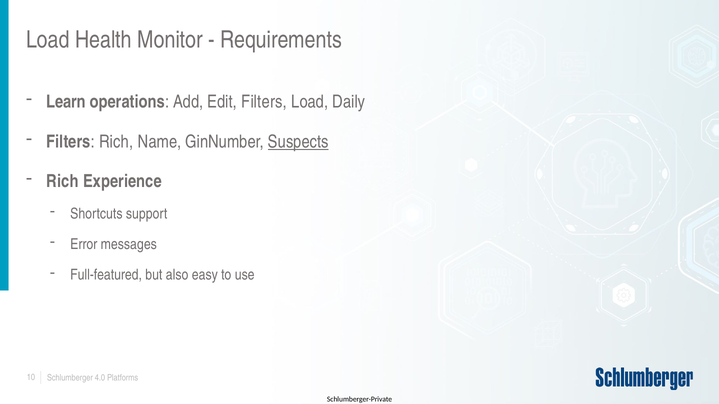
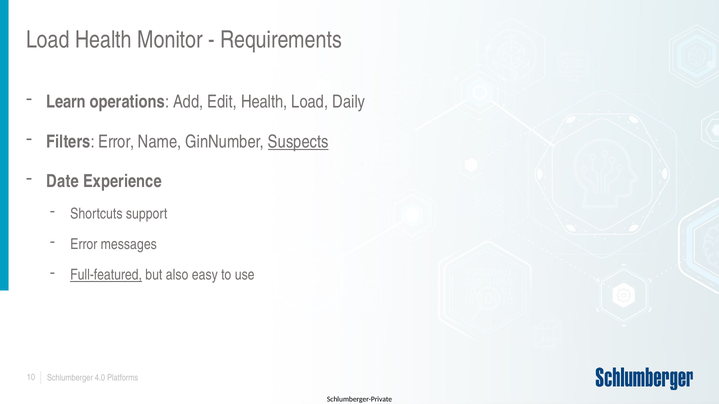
Edit Filters: Filters -> Health (264, 102)
Filters Rich: Rich -> Error (116, 142)
Rich: Rich -> Date (63, 182)
Full-featured underline: none -> present (106, 275)
